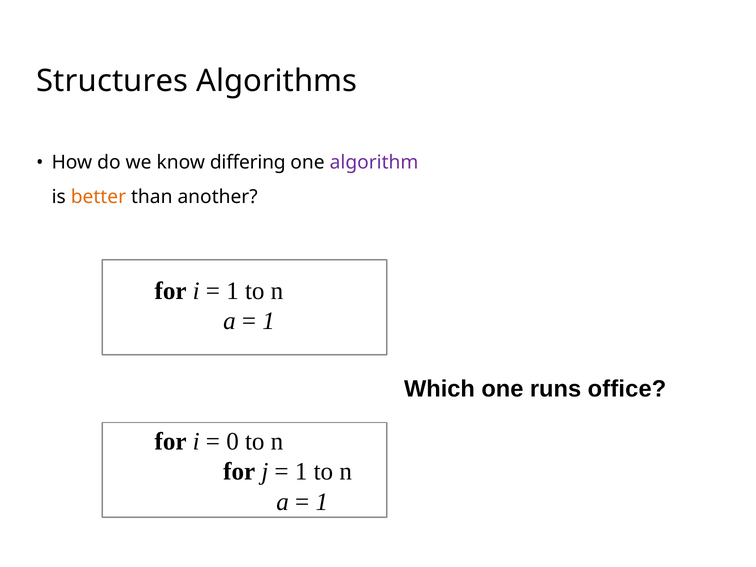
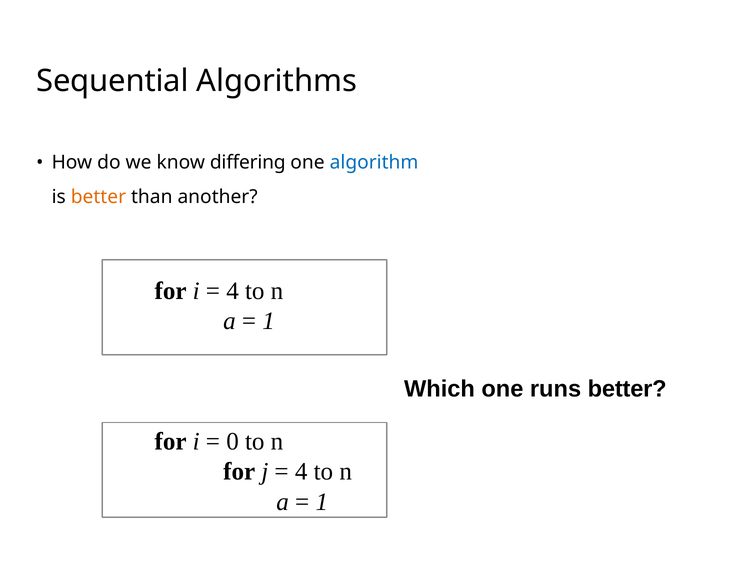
Structures: Structures -> Sequential (112, 81)
algorithm colour: purple -> blue (374, 162)
1: 1 -> 4 (233, 291)
runs office: office -> better (627, 389)
1: 1 -> 4 (301, 472)
